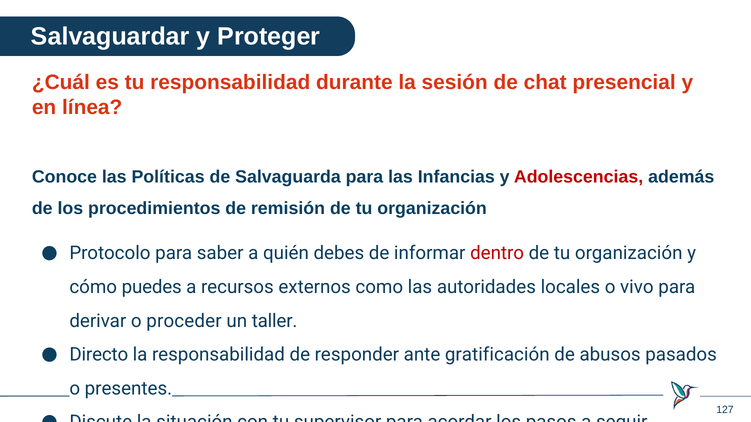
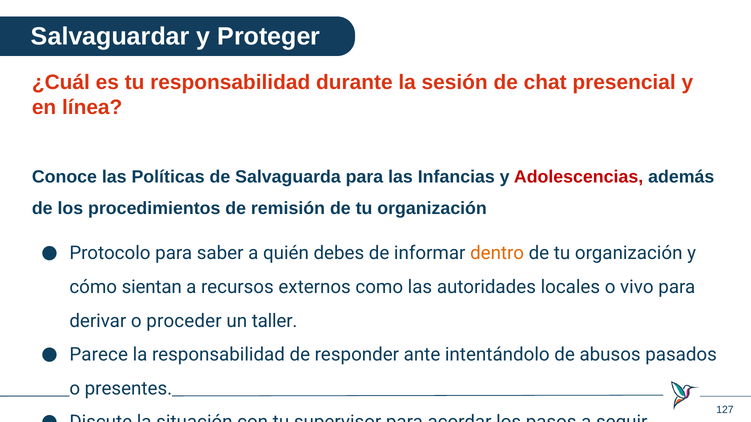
dentro colour: red -> orange (497, 254)
puedes: puedes -> sientan (152, 287)
Directo: Directo -> Parece (99, 355)
gratificación: gratificación -> intentándolo (497, 355)
